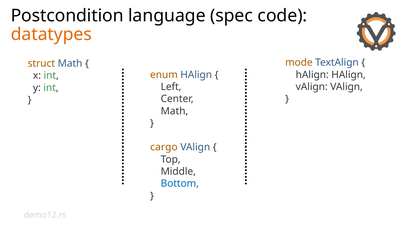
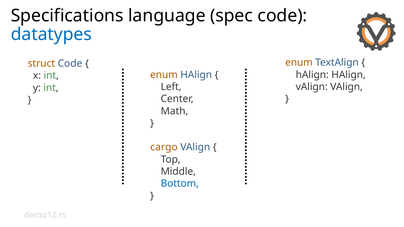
Postcondition: Postcondition -> Specifications (67, 16)
datatypes colour: orange -> blue (51, 35)
mode: mode -> enum (299, 63)
struct Math: Math -> Code (70, 64)
